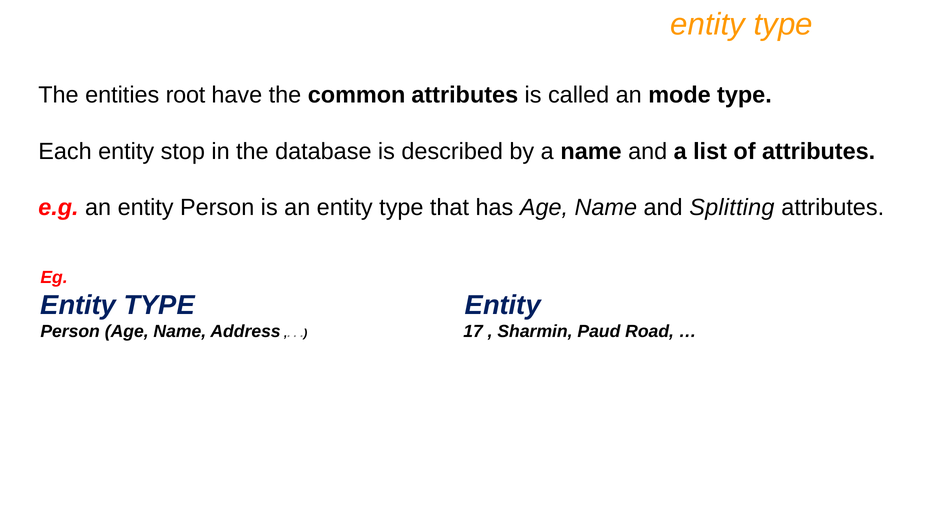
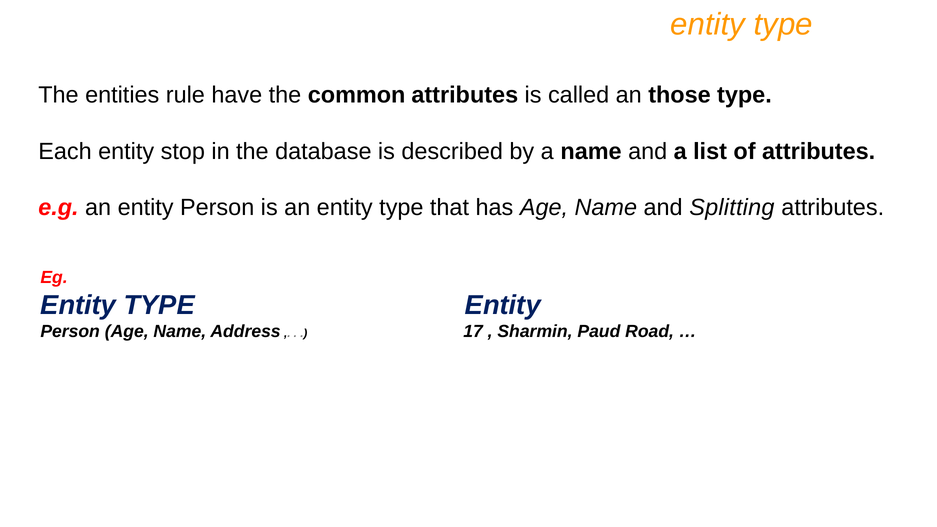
root: root -> rule (185, 95)
mode: mode -> those (679, 95)
